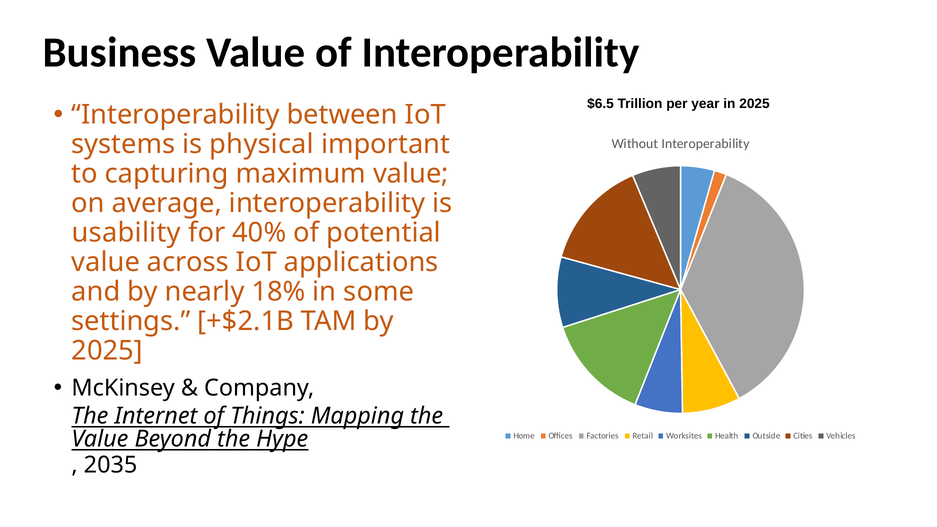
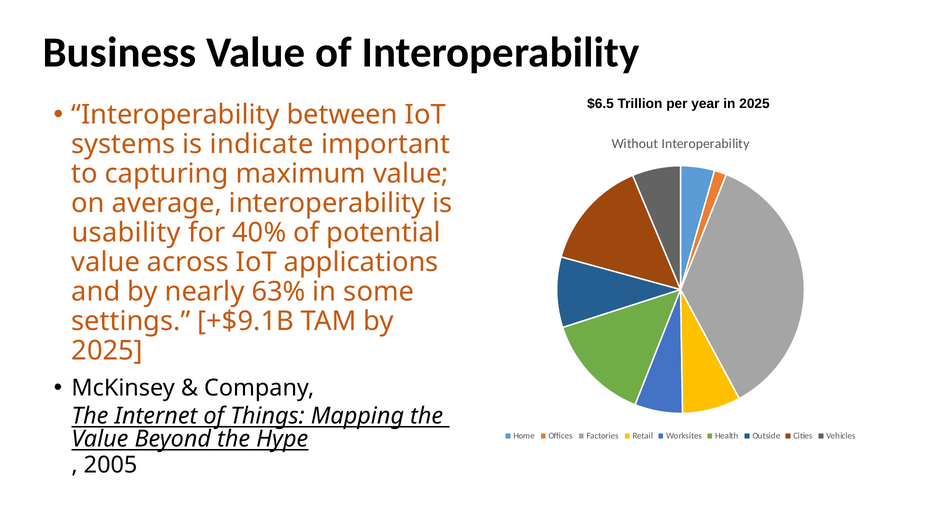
physical: physical -> indicate (262, 144)
18%: 18% -> 63% (279, 292)
+$2.1B: +$2.1B -> +$9.1B (246, 321)
2035: 2035 -> 2005 (111, 465)
